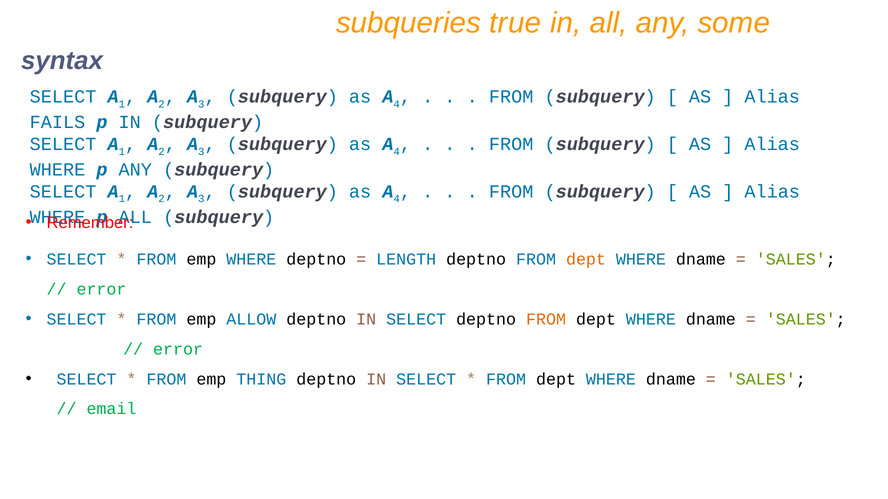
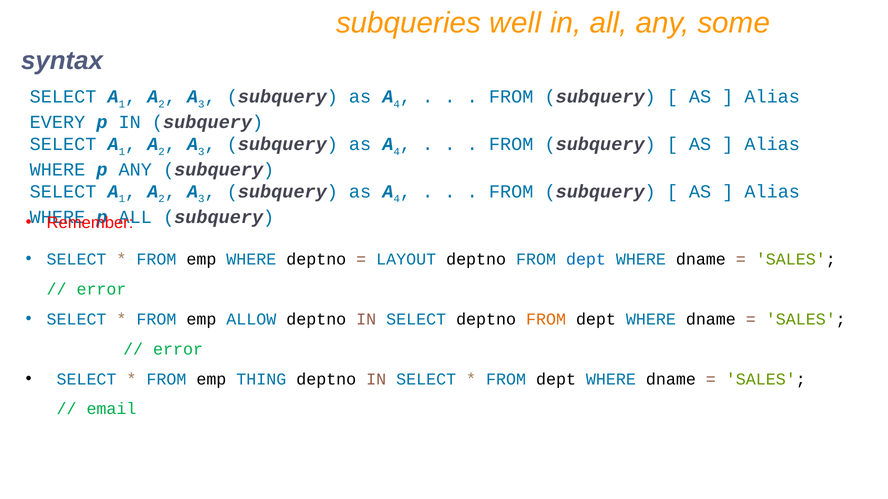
true: true -> well (515, 23)
FAILS: FAILS -> EVERY (57, 122)
LENGTH: LENGTH -> LAYOUT (406, 260)
dept colour: orange -> blue (586, 260)
